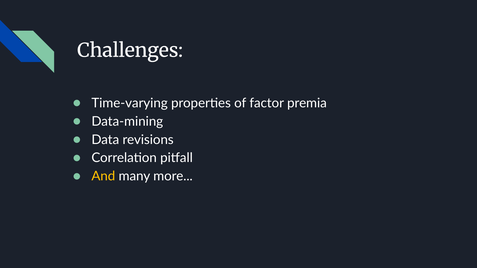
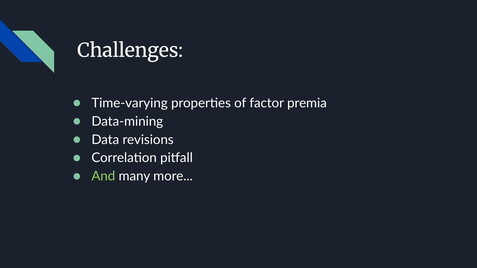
And colour: yellow -> light green (103, 176)
